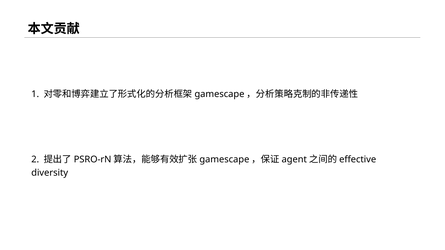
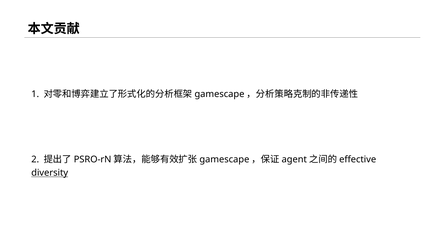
diversity underline: none -> present (50, 173)
